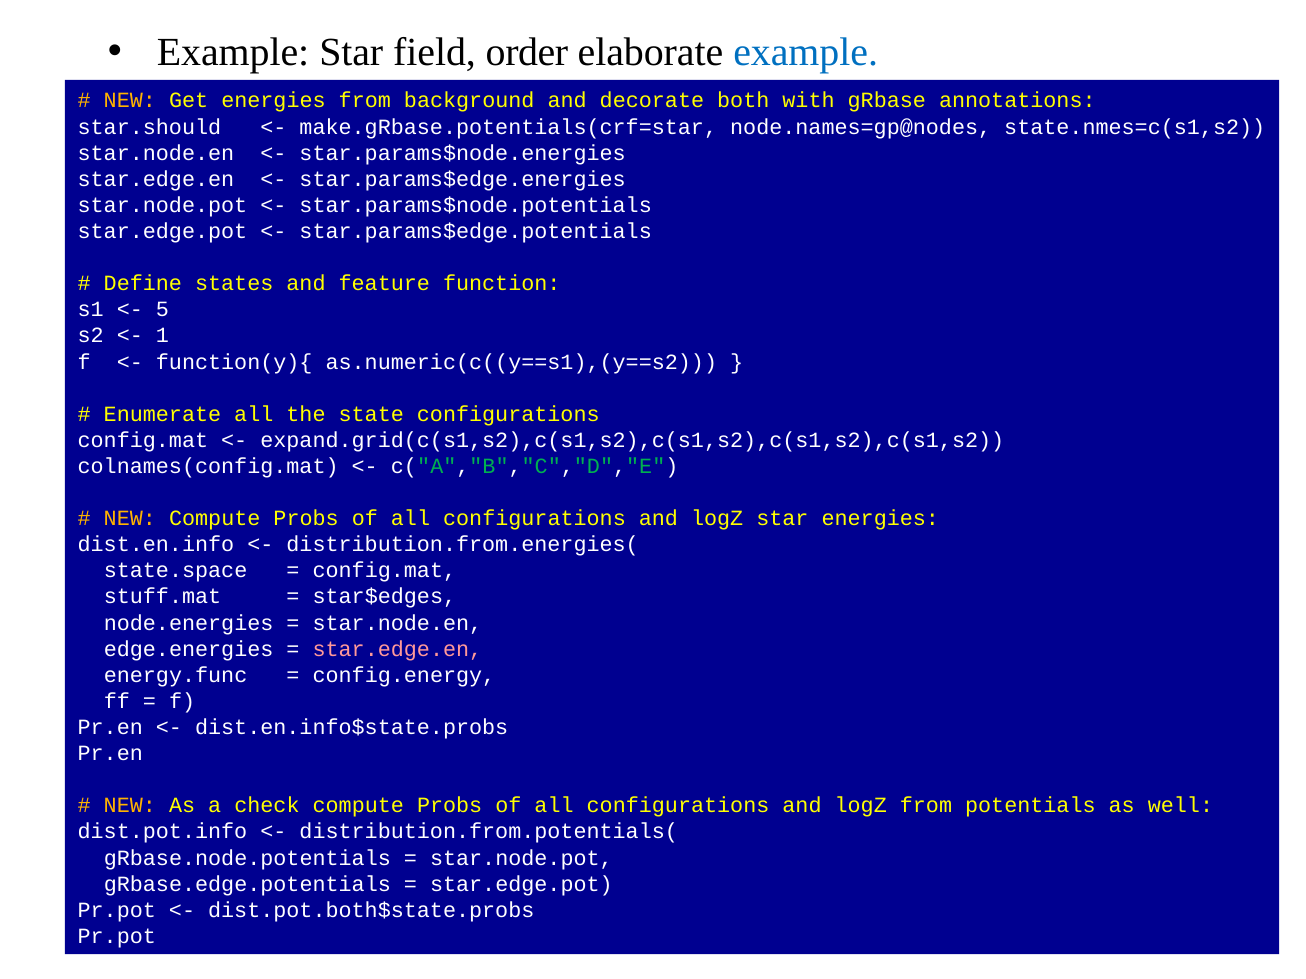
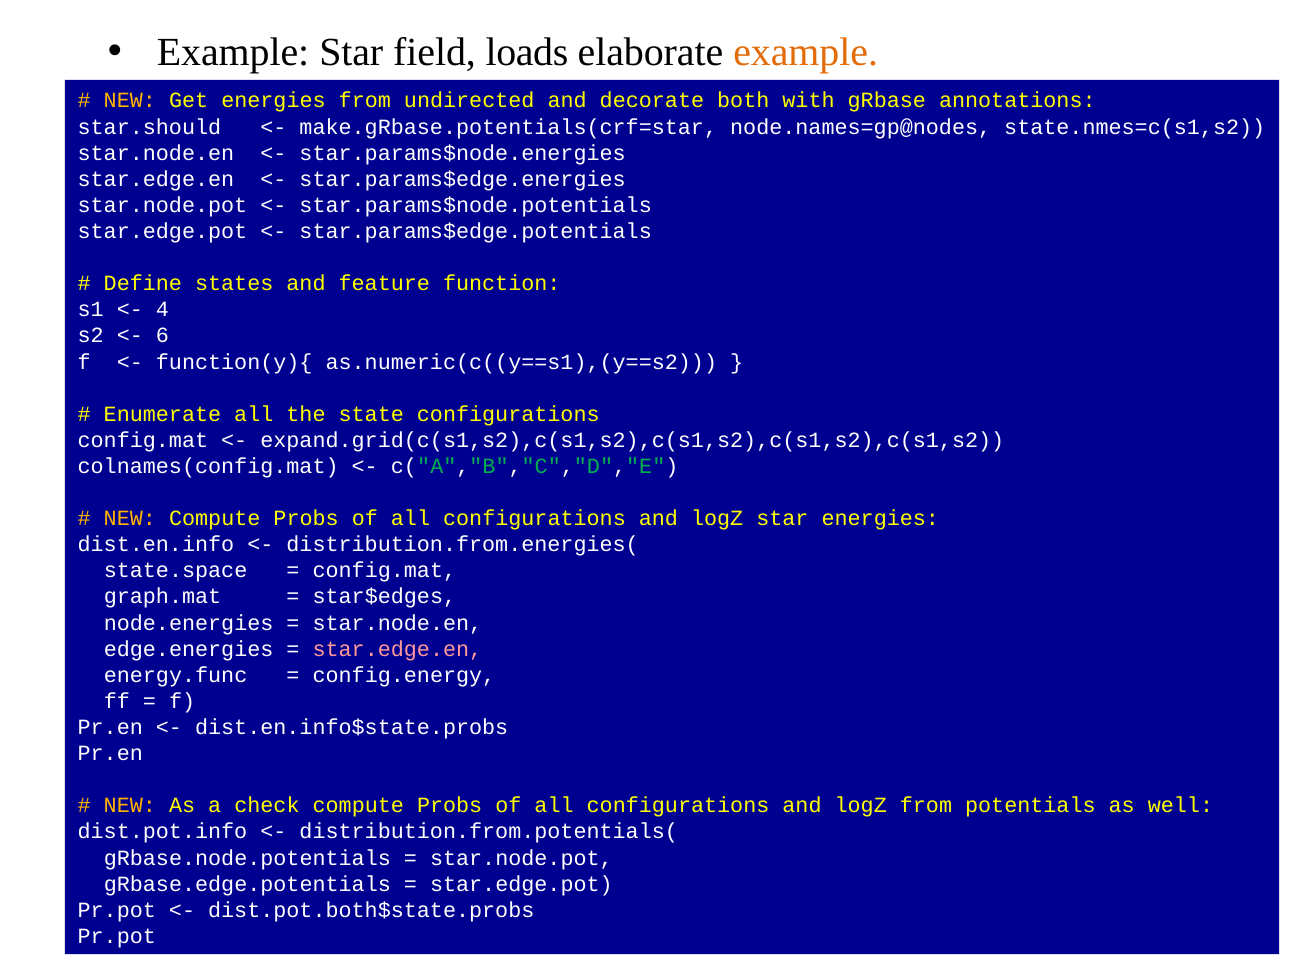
order: order -> loads (527, 52)
example colour: blue -> orange (806, 52)
background: background -> undirected (469, 101)
5: 5 -> 4 (162, 310)
1: 1 -> 6 (162, 336)
stuff.mat: stuff.mat -> graph.mat (162, 597)
